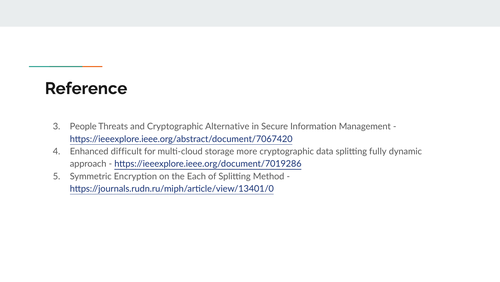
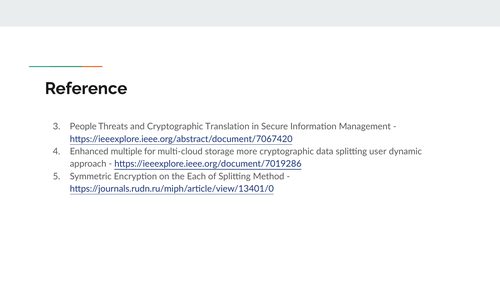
Alternative: Alternative -> Translation (227, 126)
difficult: difficult -> multiple (126, 151)
fully: fully -> user (378, 151)
